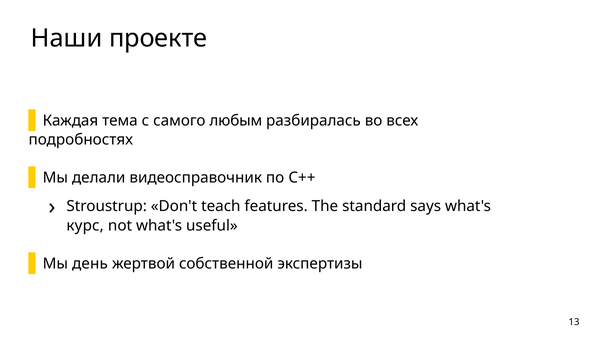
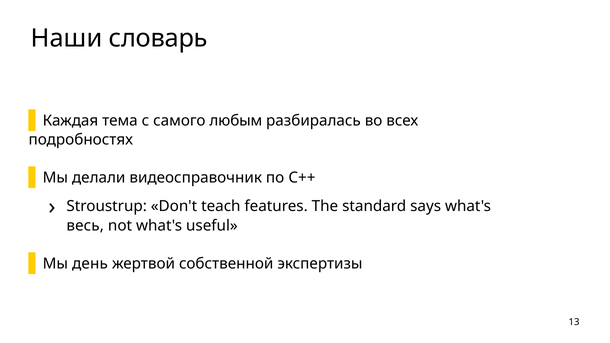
проекте: проекте -> словарь (158, 39)
курс: курс -> весь (85, 226)
